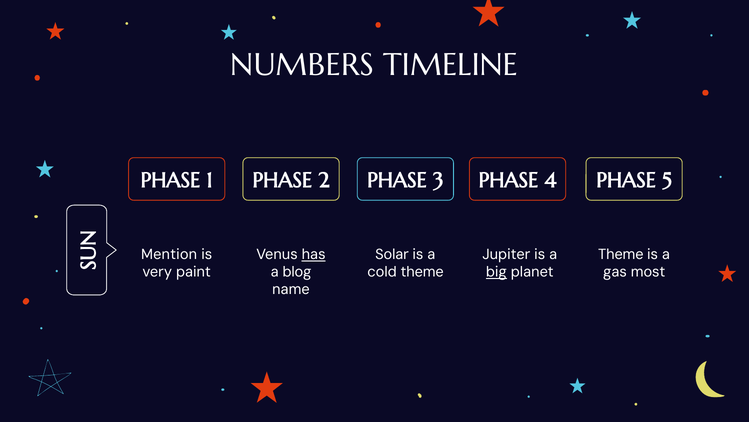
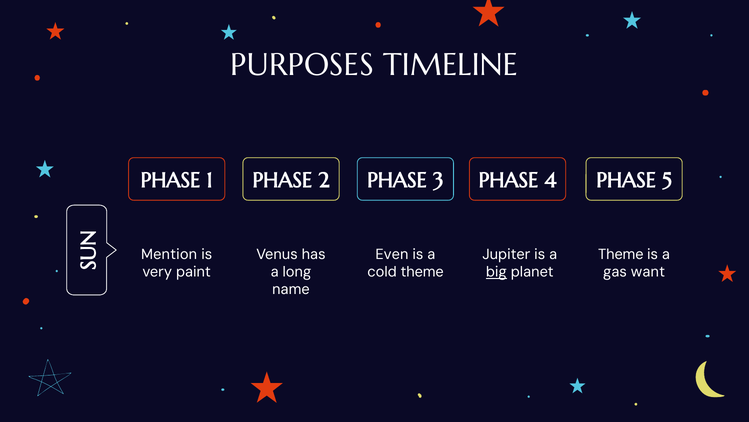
NUMBERS: NUMBERS -> PURPOSES (302, 65)
has underline: present -> none (314, 254)
Solar: Solar -> Even (392, 254)
blog: blog -> long (297, 272)
most: most -> want (648, 272)
